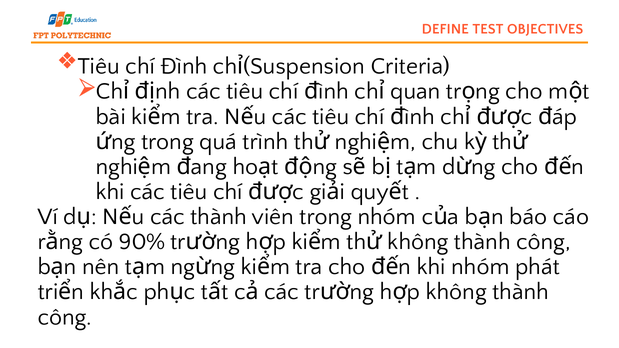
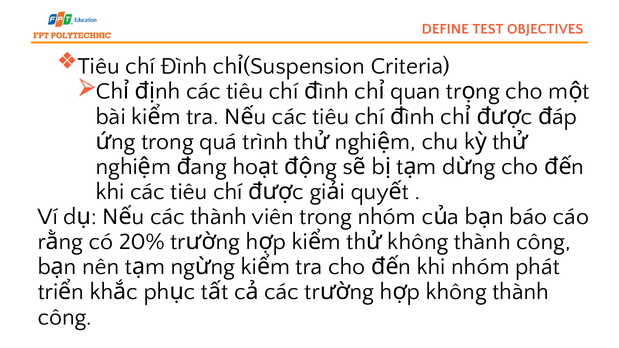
90%: 90% -> 20% (142, 242)
